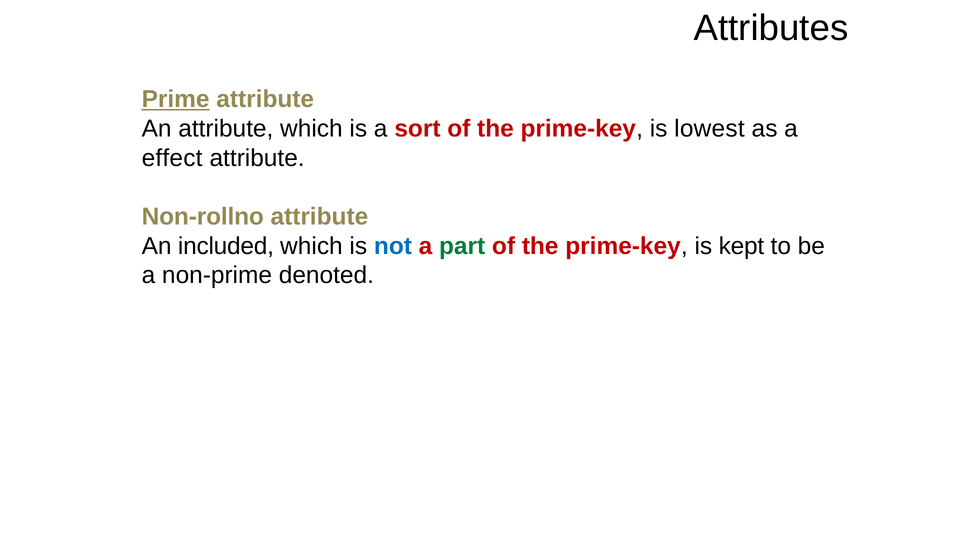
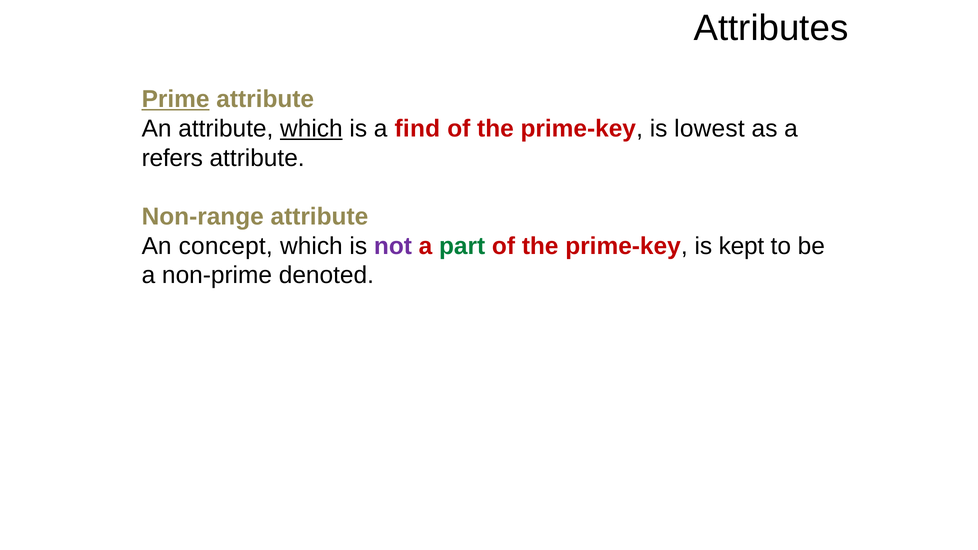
which underline: none -> present (311, 129)
sort: sort -> find (417, 129)
effect: effect -> refers (172, 158)
Non-rollno: Non-rollno -> Non-range (203, 217)
included: included -> concept (226, 246)
not colour: blue -> purple (393, 246)
